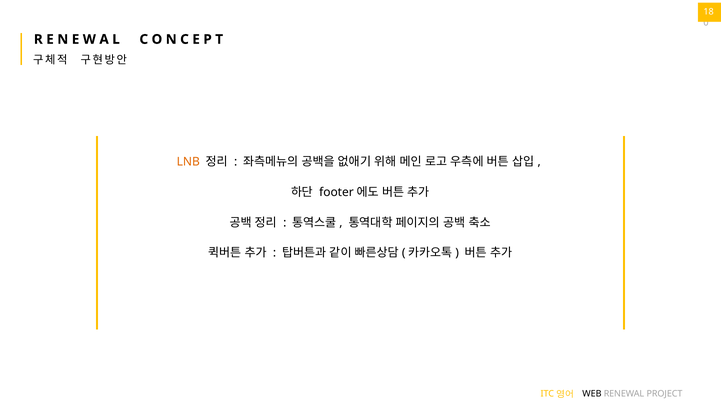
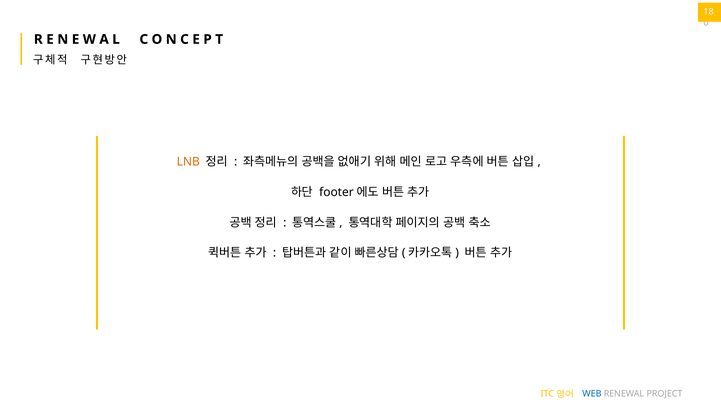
WEB colour: black -> blue (592, 393)
